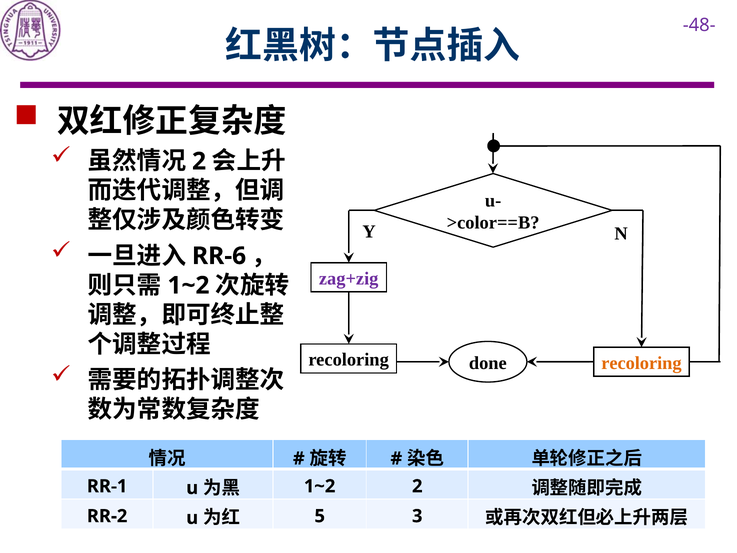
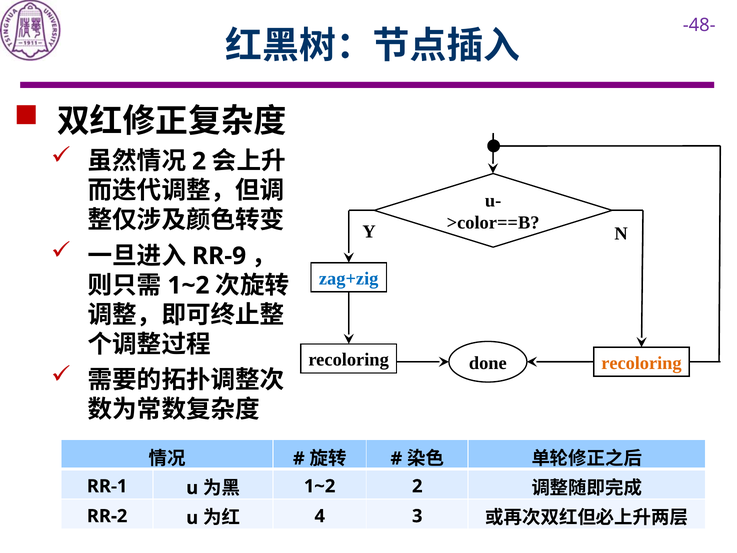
RR-6: RR-6 -> RR-9 (219, 256)
zag+zig colour: purple -> blue (349, 278)
5: 5 -> 4 (320, 516)
